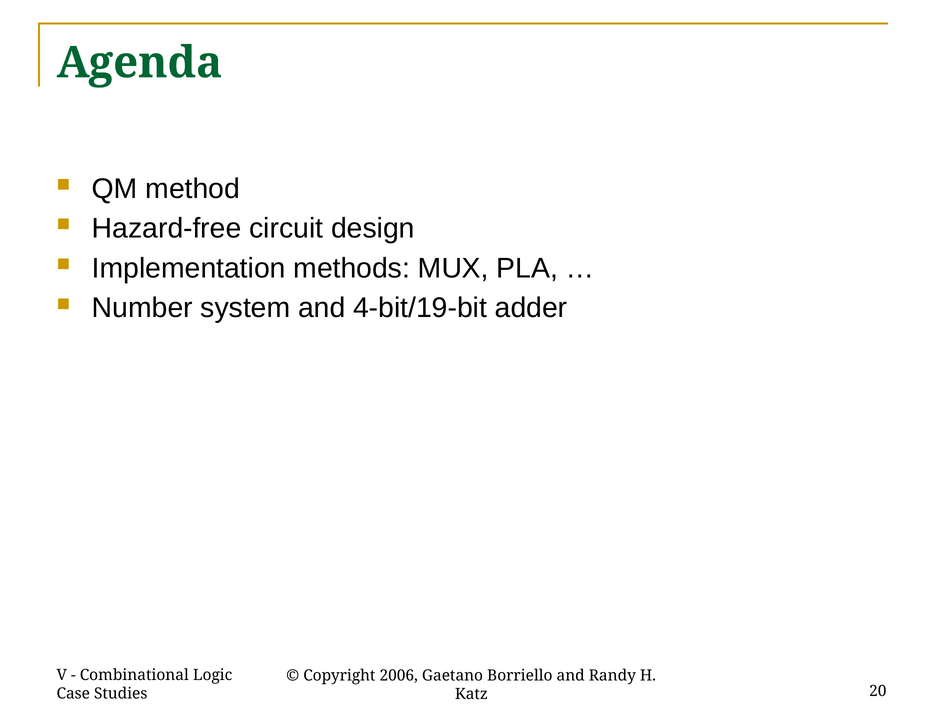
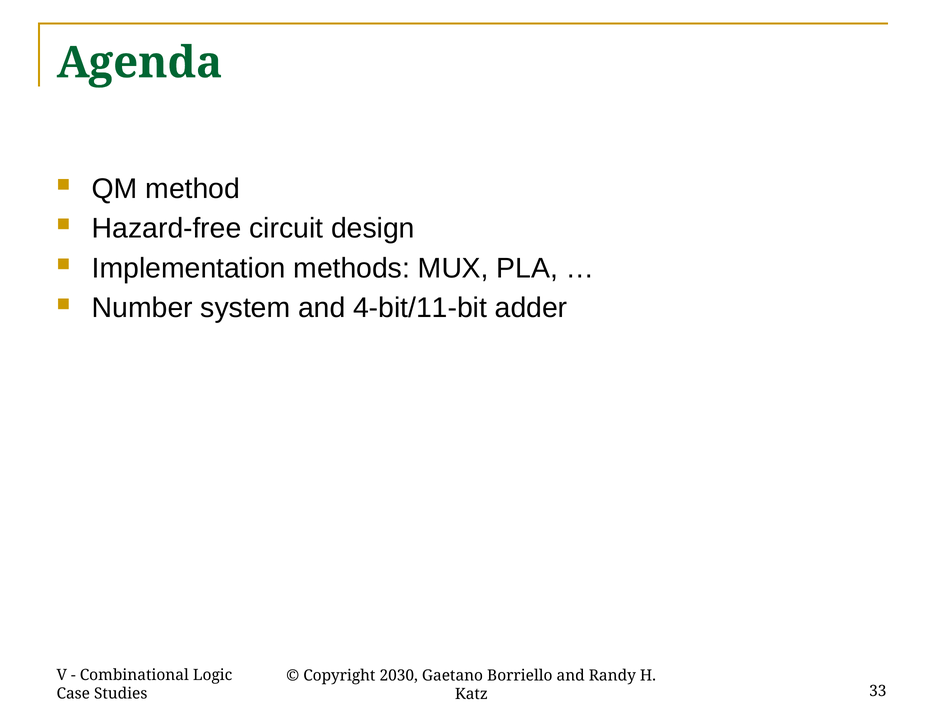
4-bit/19-bit: 4-bit/19-bit -> 4-bit/11-bit (420, 308)
2006: 2006 -> 2030 (399, 675)
20: 20 -> 33 (878, 691)
